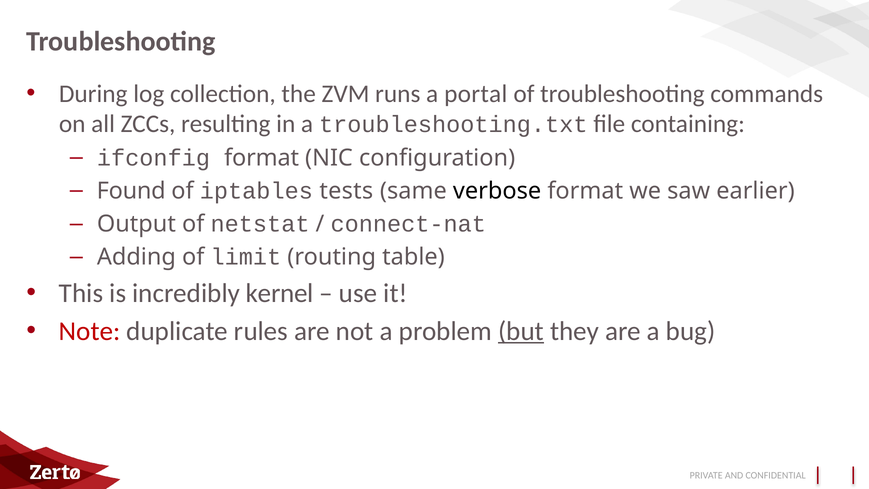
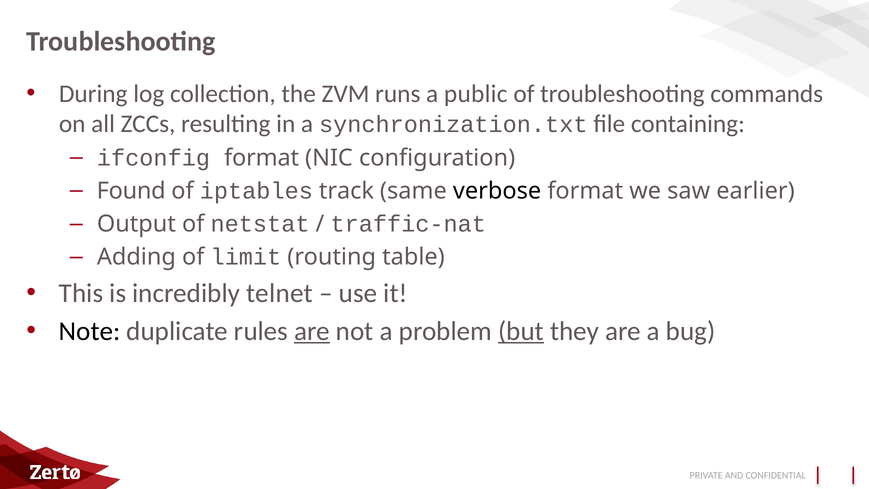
portal: portal -> public (476, 94)
troubleshooting.txt: troubleshooting.txt -> synchronization.txt (453, 125)
tests: tests -> track (346, 191)
connect-nat: connect-nat -> traffic-nat (408, 224)
kernel: kernel -> telnet (280, 293)
Note colour: red -> black (90, 331)
are underline: none -> present (312, 331)
